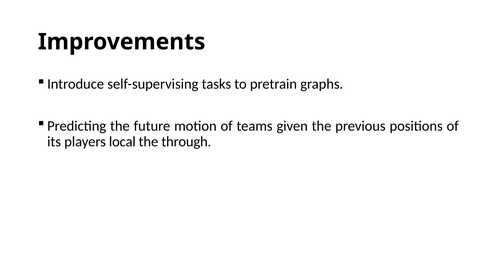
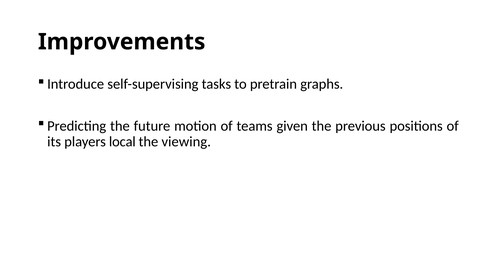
through: through -> viewing (186, 141)
